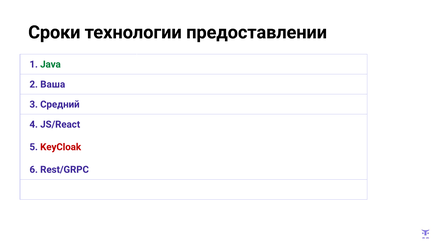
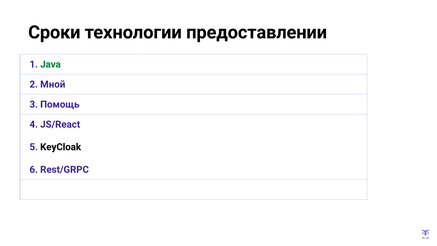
Ваша: Ваша -> Мной (53, 84)
Средний: Средний -> Помощь (60, 104)
KeyCloak colour: red -> black (61, 147)
